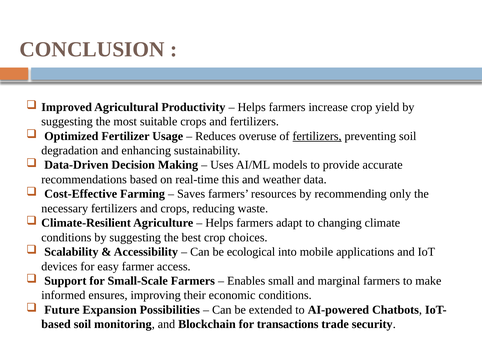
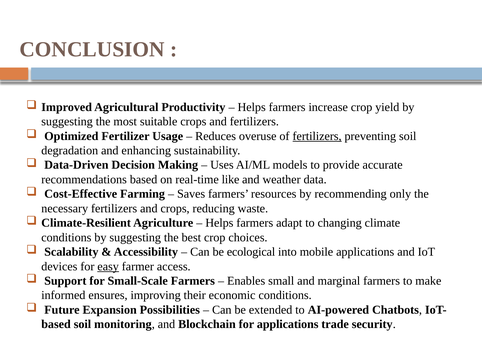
this: this -> like (231, 179)
easy underline: none -> present (108, 266)
for transactions: transactions -> applications (288, 324)
